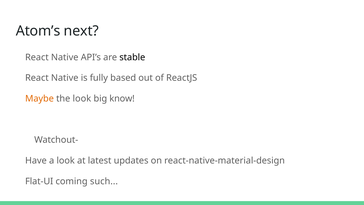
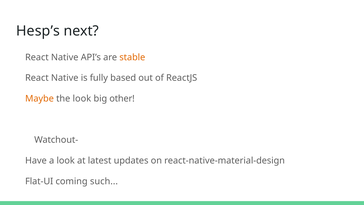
Atom’s: Atom’s -> Hesp’s (38, 31)
stable colour: black -> orange (132, 57)
know: know -> other (122, 99)
